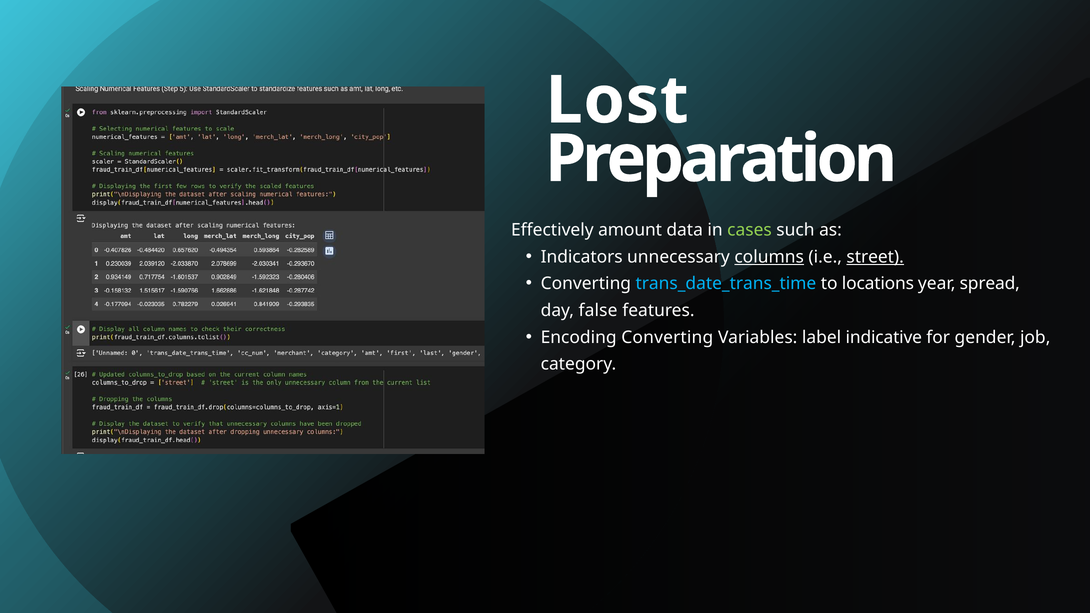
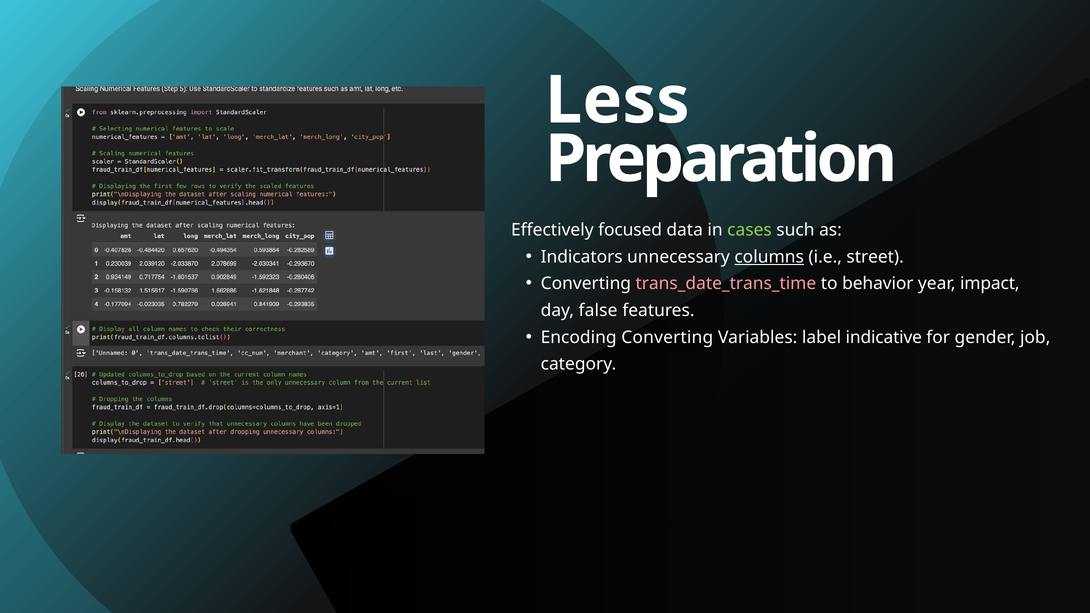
Lost: Lost -> Less (617, 101)
amount: amount -> focused (630, 230)
street underline: present -> none (875, 257)
trans_date_trans_time colour: light blue -> pink (726, 284)
locations: locations -> behavior (878, 284)
spread: spread -> impact (990, 284)
